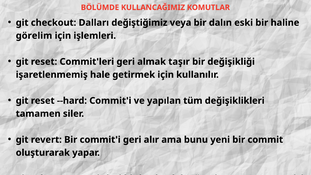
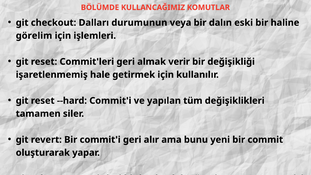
değiştiğimiz: değiştiğimiz -> durumunun (139, 23)
almak taşır: taşır -> verir (179, 62)
